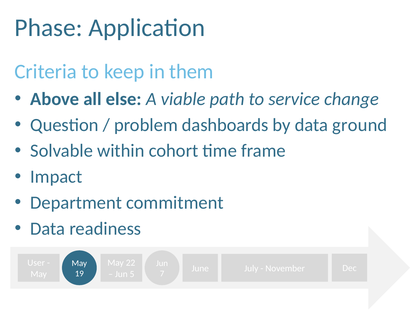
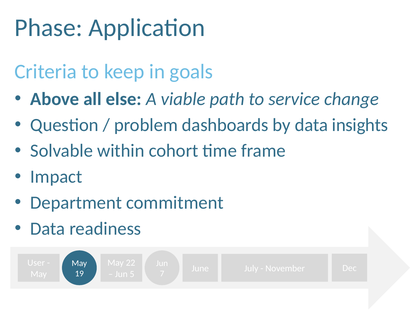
them: them -> goals (191, 72)
ground: ground -> insights (360, 125)
